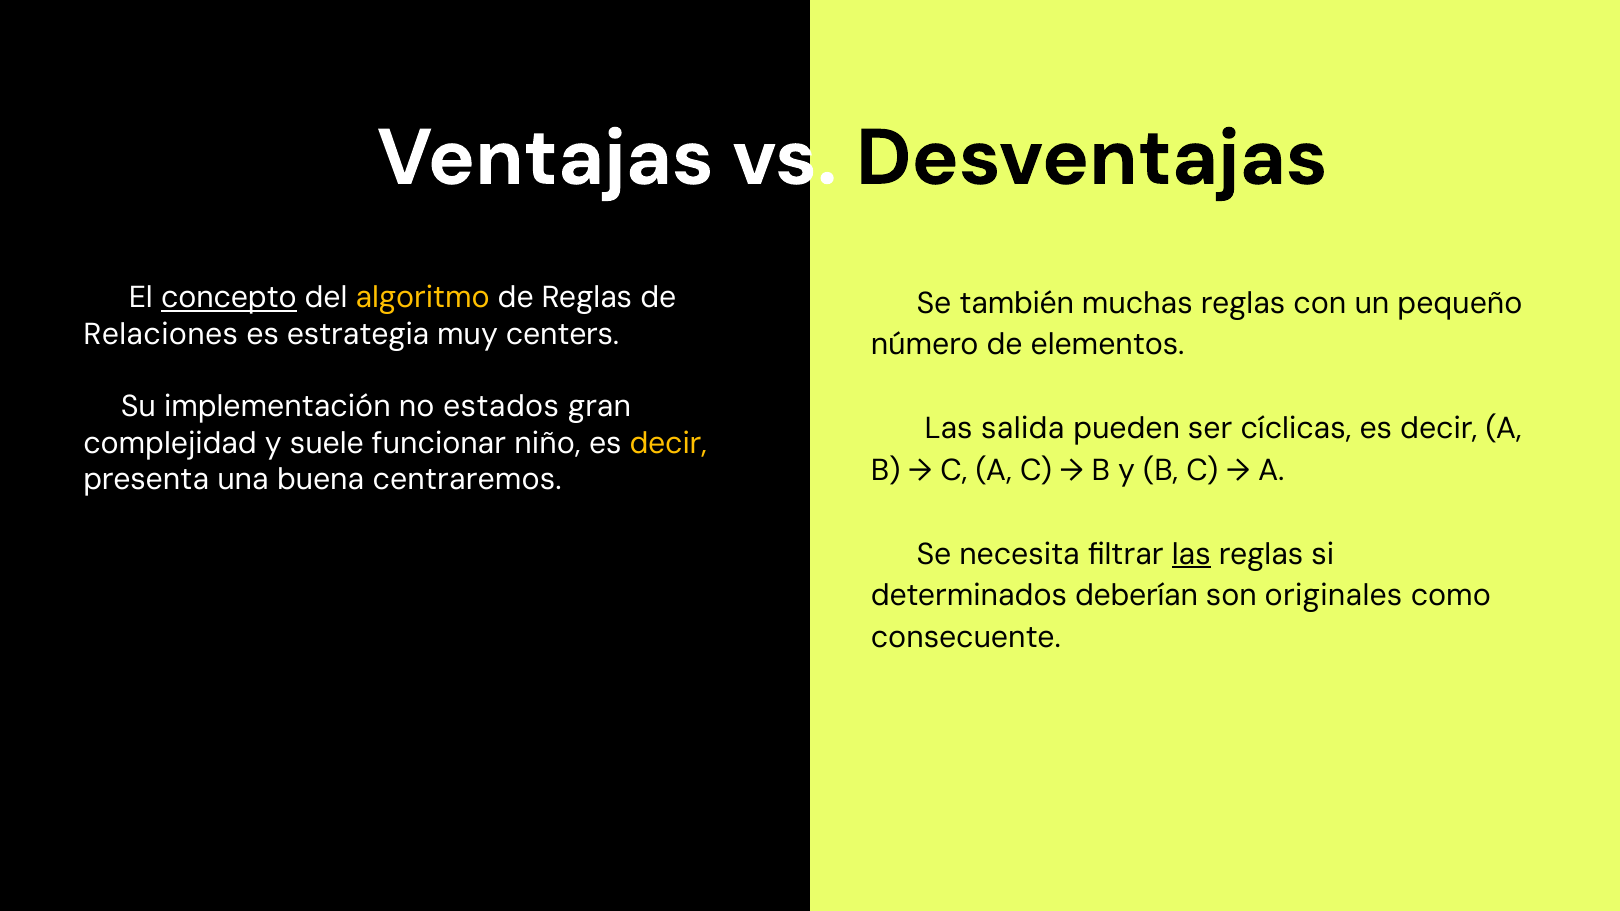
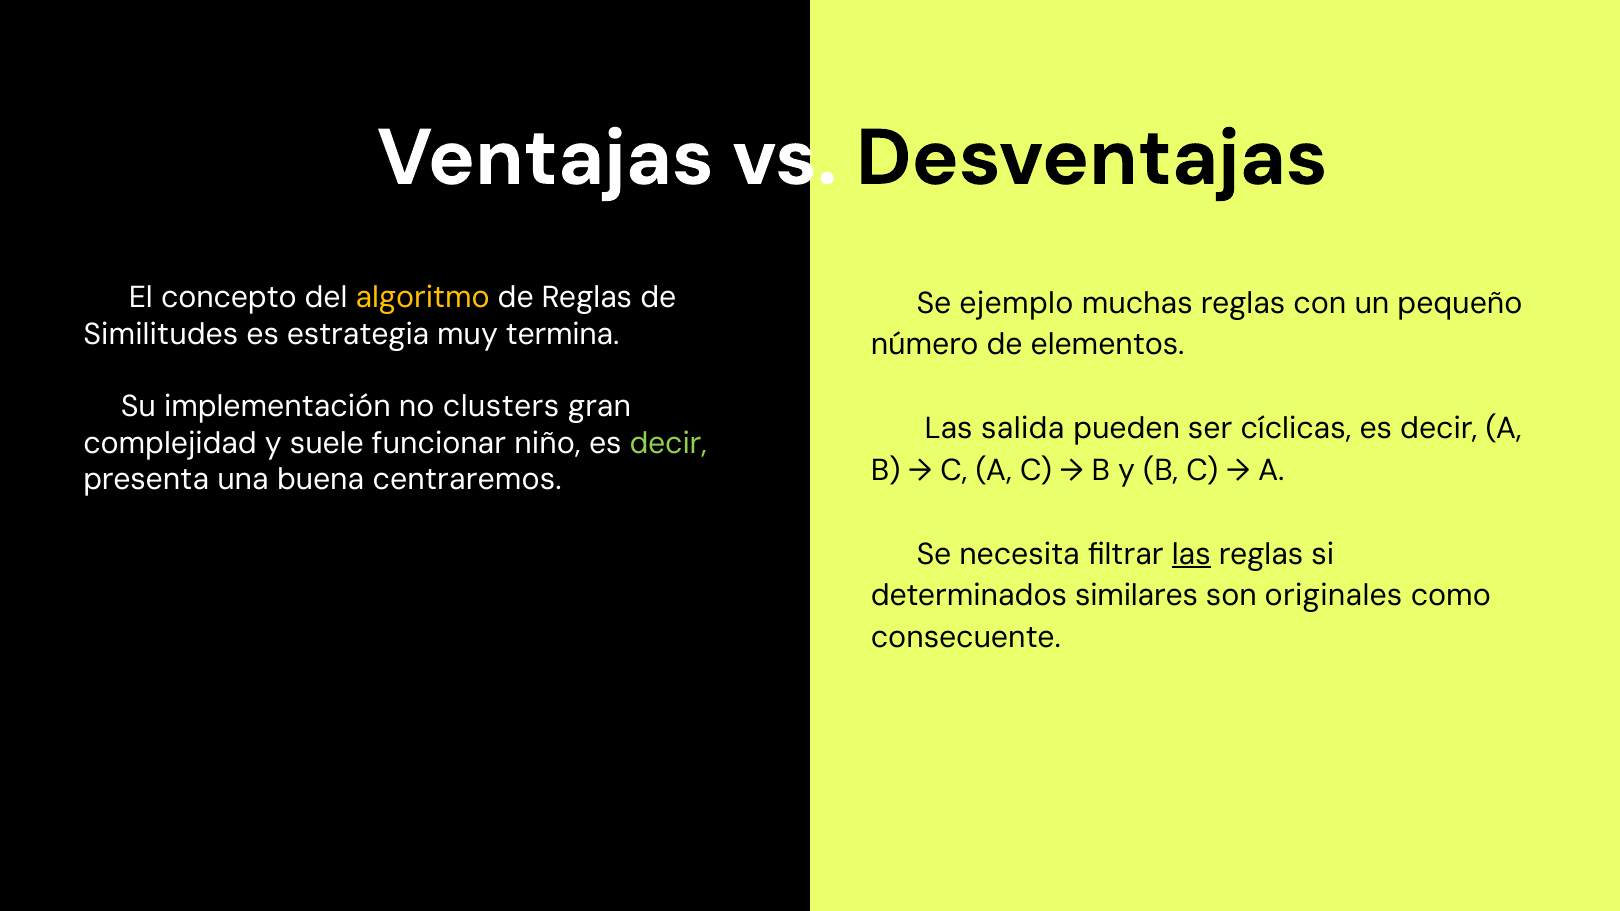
concepto underline: present -> none (229, 298)
también: también -> ejemplo (1016, 303)
Relaciones: Relaciones -> Similitudes (161, 334)
centers: centers -> termina (563, 334)
estados: estados -> clusters (501, 407)
decir colour: yellow -> light green (668, 443)
deberían: deberían -> similares (1137, 596)
